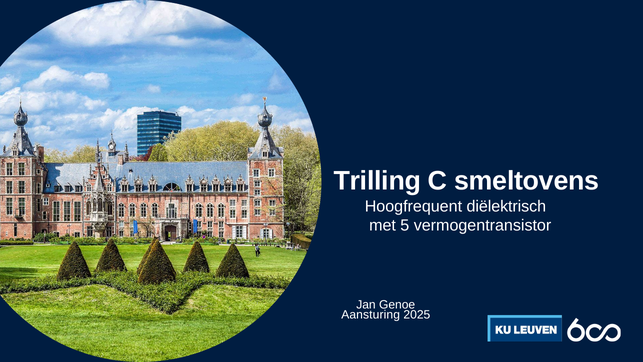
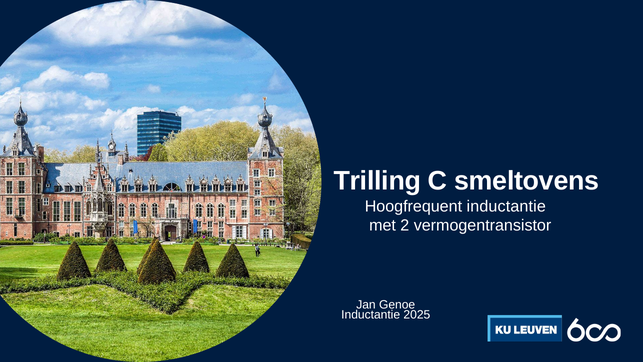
Hoogfrequent diëlektrisch: diëlektrisch -> inductantie (506, 206)
5: 5 -> 2 (405, 225)
Aansturing: Aansturing -> Inductantie (371, 314)
